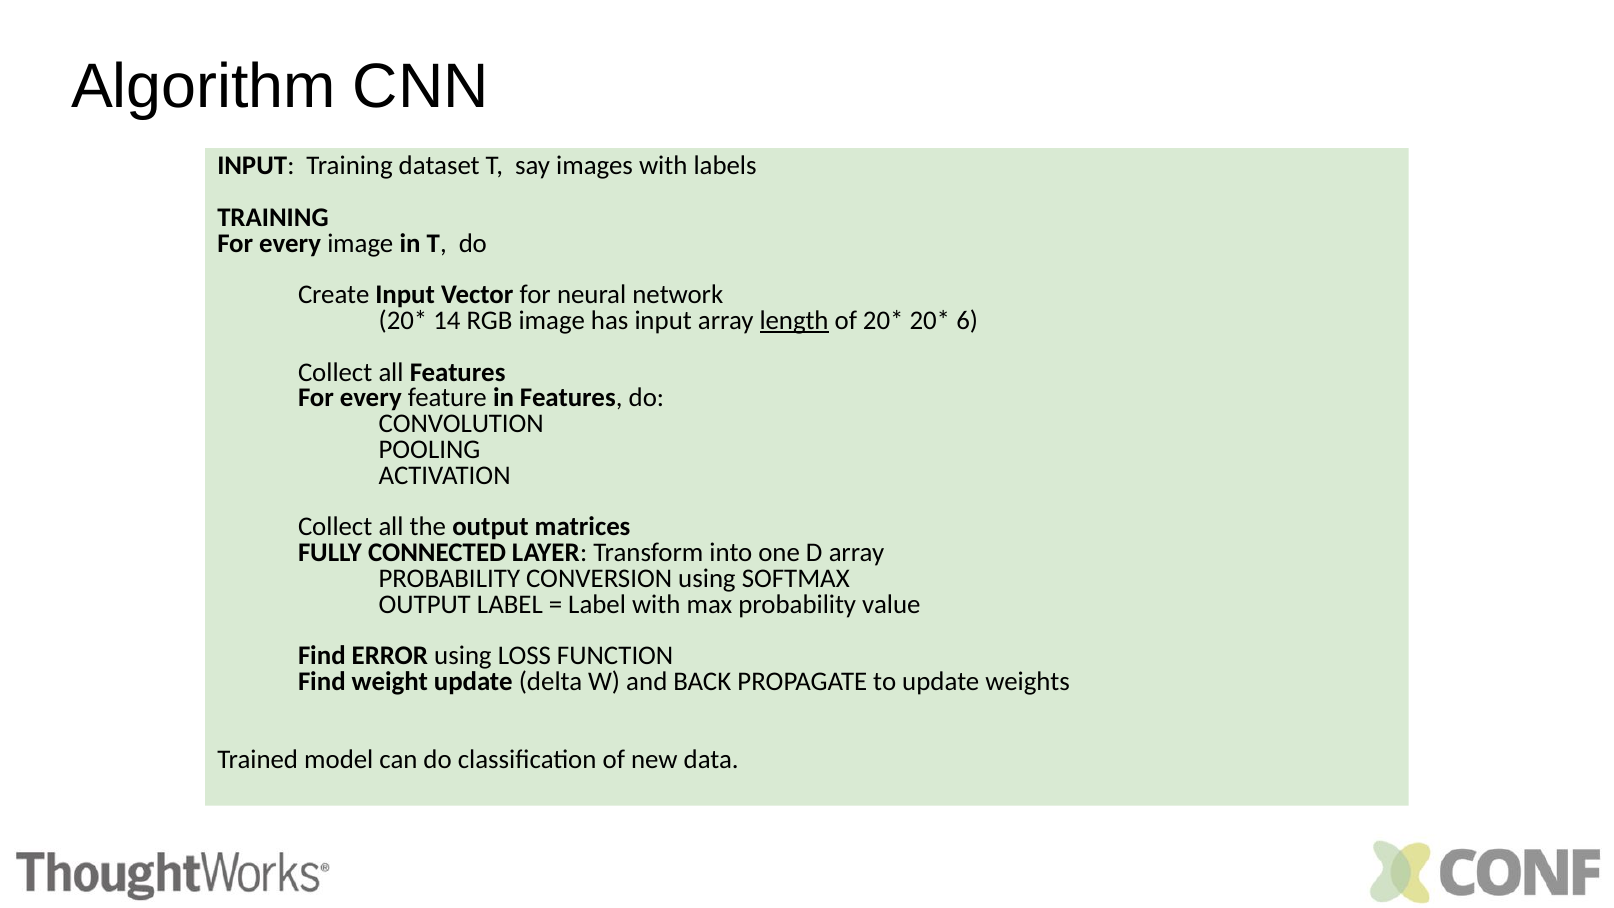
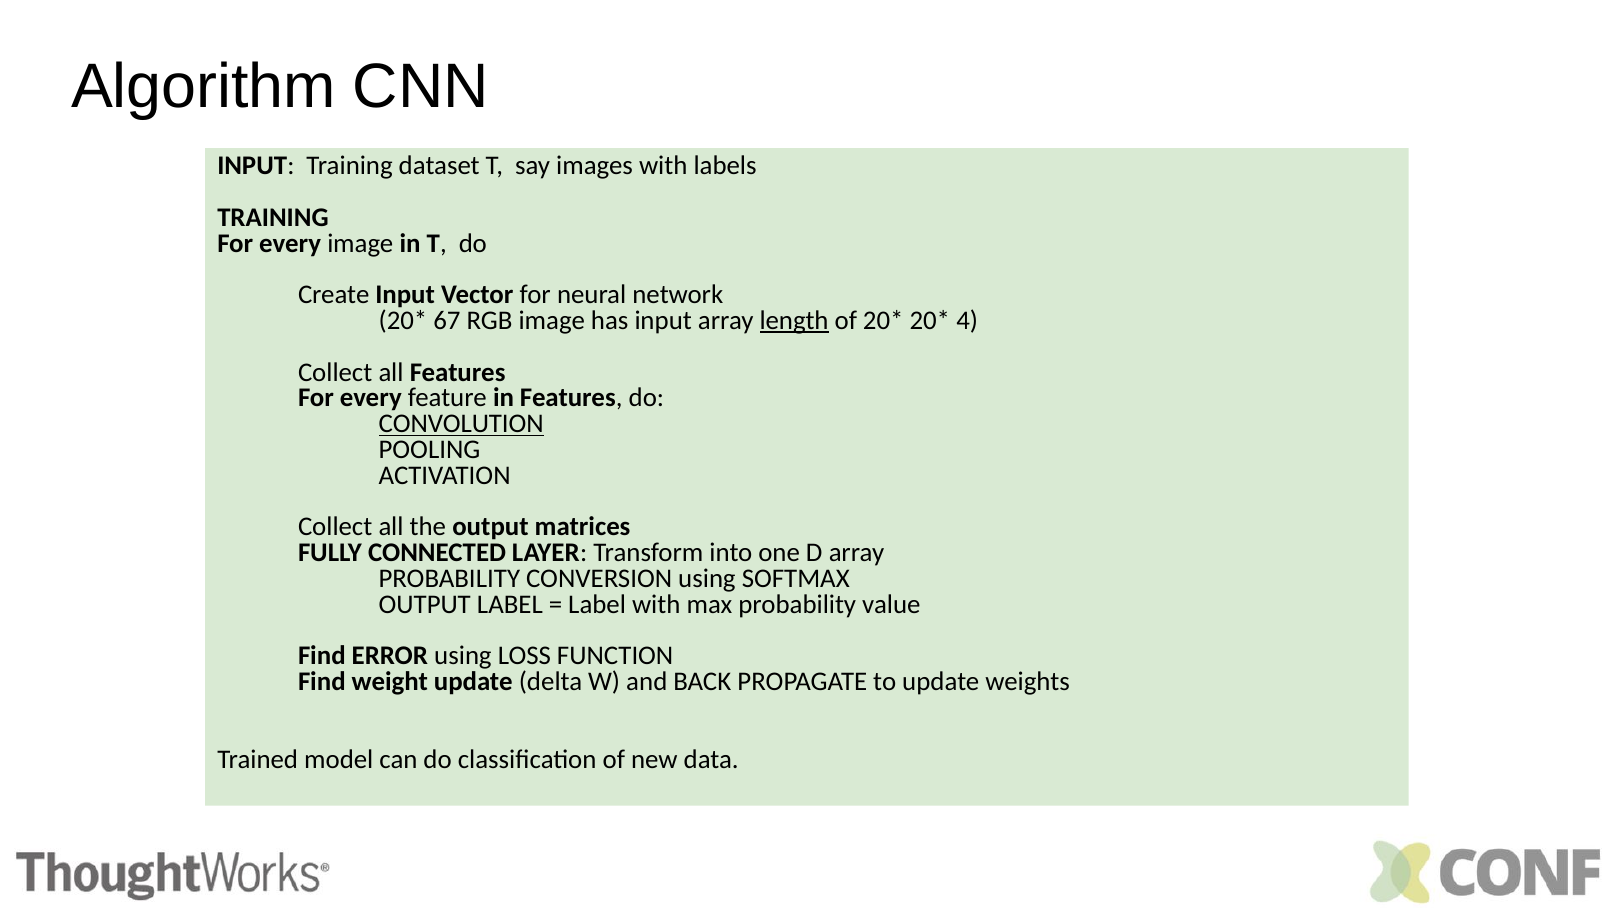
14: 14 -> 67 (447, 321)
6: 6 -> 4 (967, 321)
CONVOLUTION underline: none -> present (461, 424)
